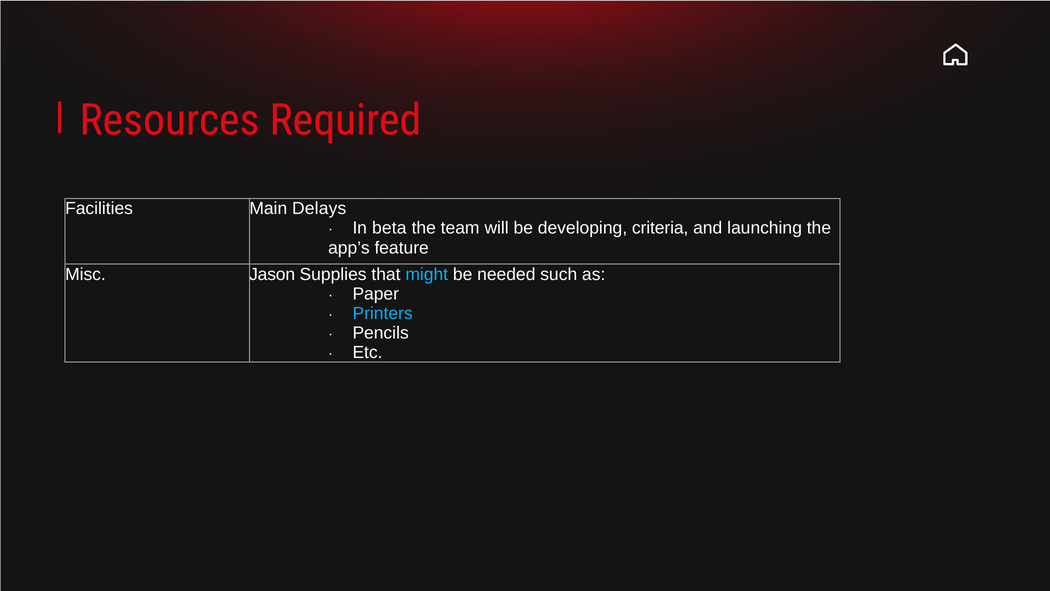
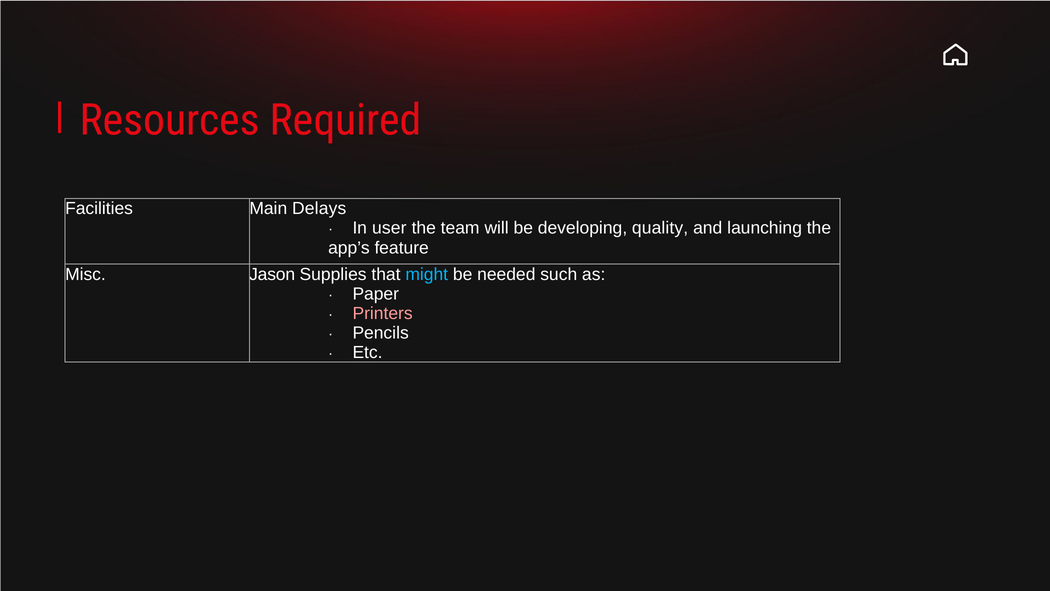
beta: beta -> user (389, 228)
criteria: criteria -> quality (660, 228)
Printers colour: light blue -> pink (383, 313)
